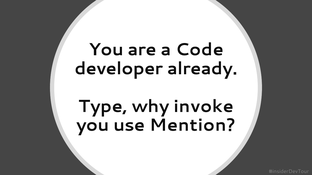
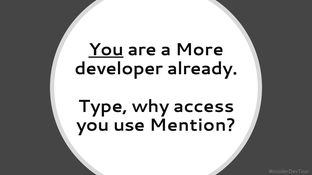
You underline: none -> present (106, 50)
Code: Code -> More (200, 50)
invoke: invoke -> access (204, 107)
